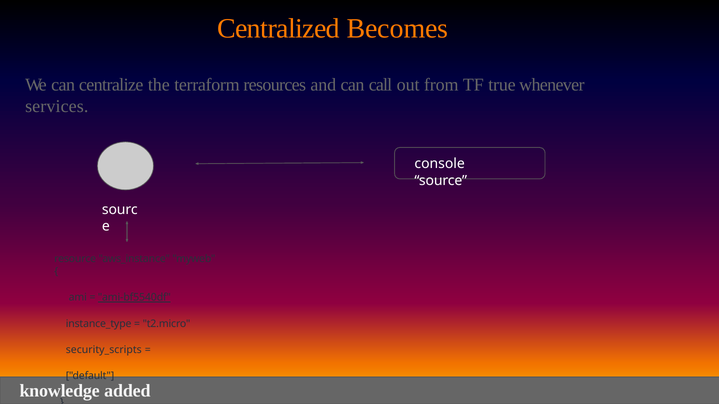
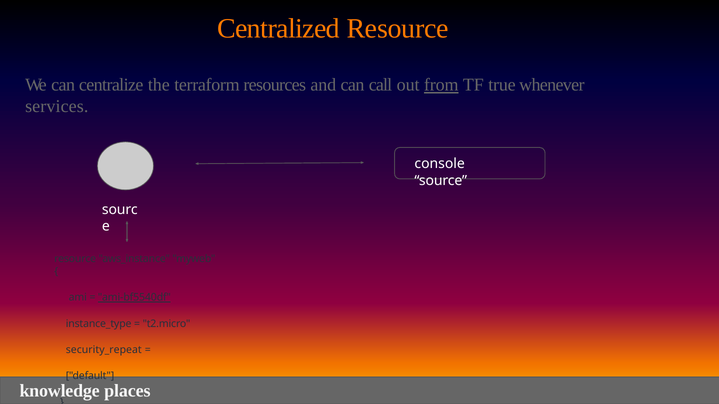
Centralized Becomes: Becomes -> Resource (398, 29)
from underline: none -> present (441, 85)
security_scripts: security_scripts -> security_repeat (104, 350)
added: added -> places (127, 391)
